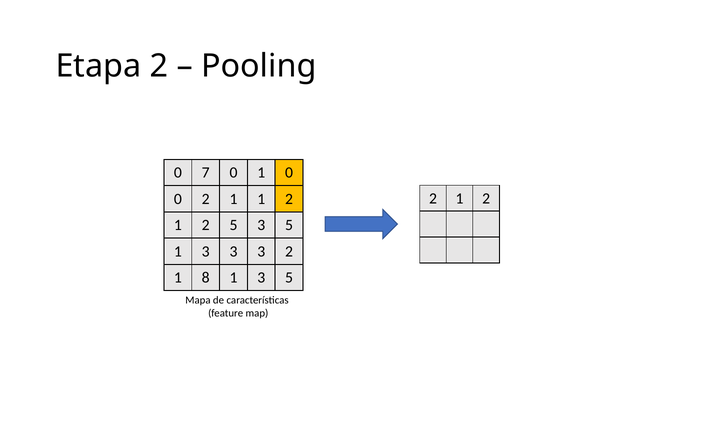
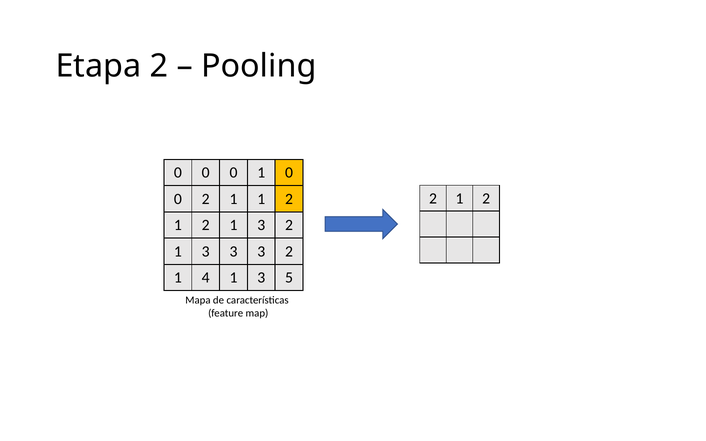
7: 7 -> 0 (206, 173)
5: 5 -> 1 (233, 225)
5: 5 -> 2 (289, 225)
8: 8 -> 4 (206, 278)
